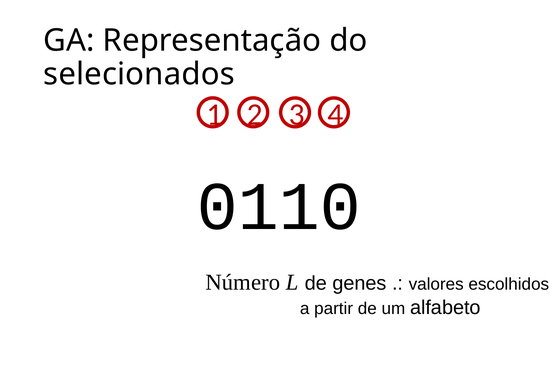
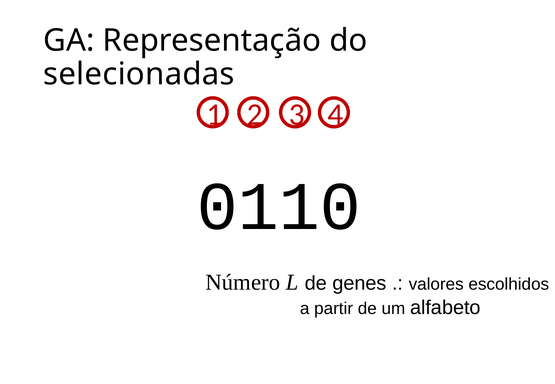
selecionados: selecionados -> selecionadas (139, 74)
